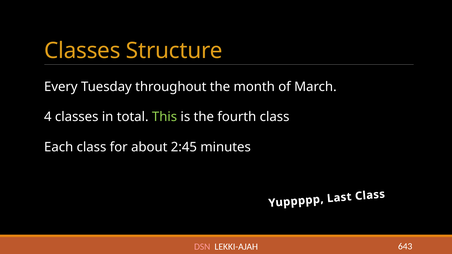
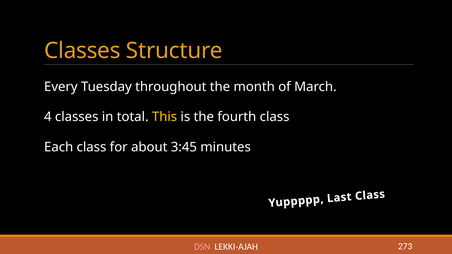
This colour: light green -> yellow (165, 117)
2:45: 2:45 -> 3:45 (184, 147)
643: 643 -> 273 (405, 247)
